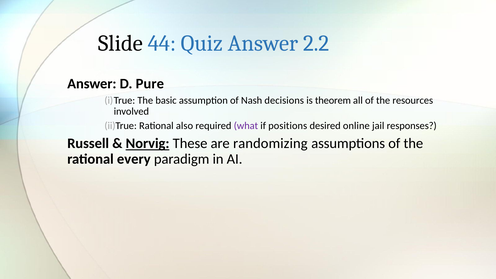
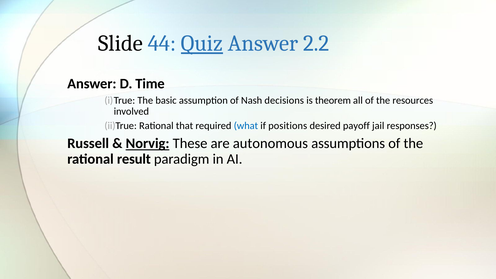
Quiz underline: none -> present (202, 43)
Pure: Pure -> Time (150, 84)
also: also -> that (185, 126)
what colour: purple -> blue (246, 126)
online: online -> payoff (356, 126)
randomizing: randomizing -> autonomous (270, 144)
every: every -> result (134, 159)
